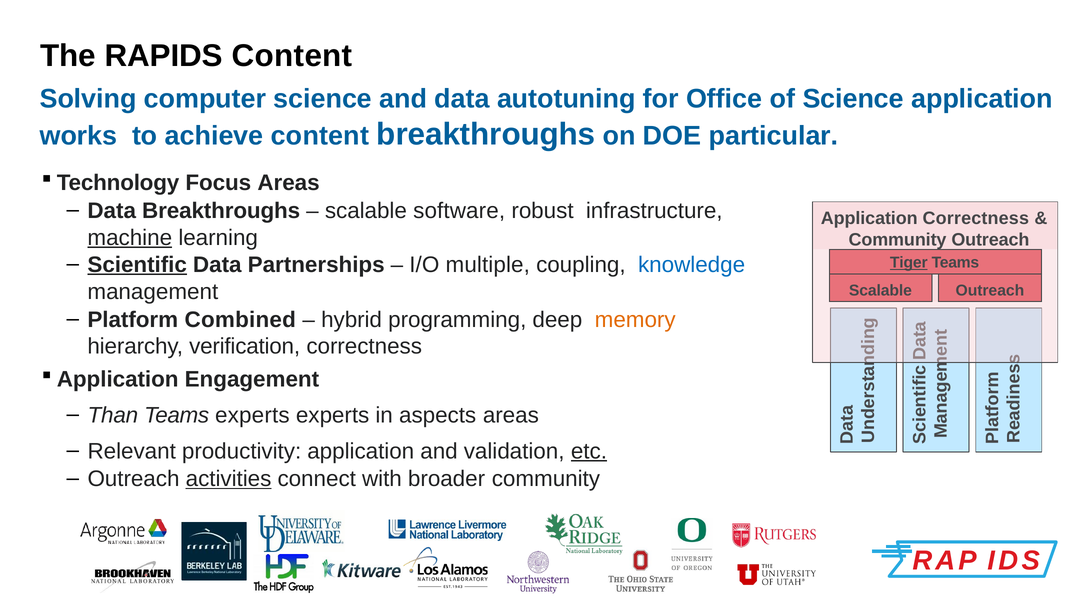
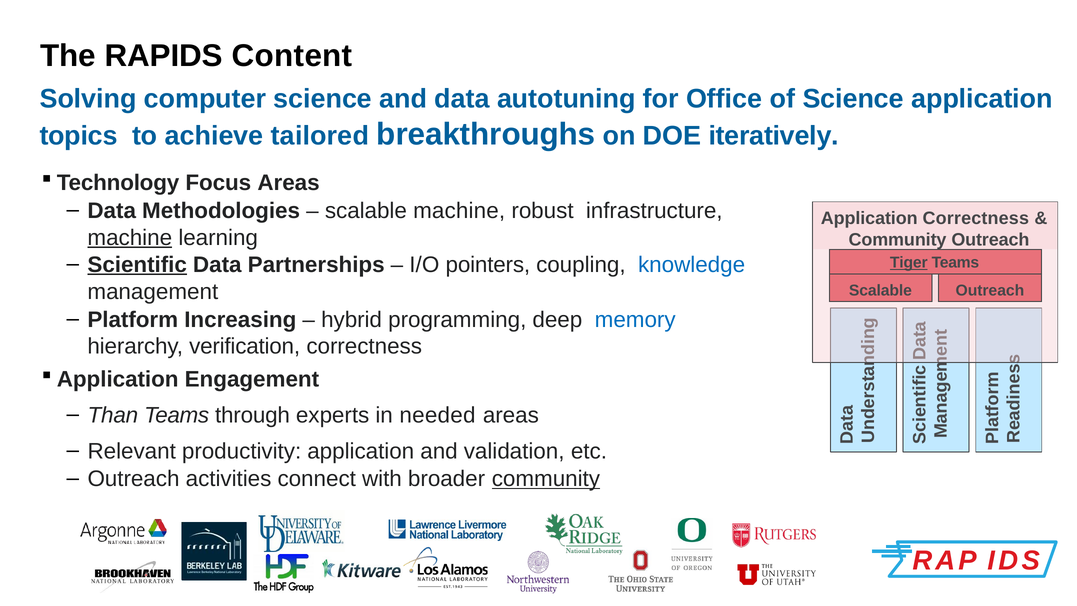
works: works -> topics (79, 136)
achieve content: content -> tailored (320, 136)
particular: particular -> iteratively (774, 136)
Data Breakthroughs: Breakthroughs -> Methodologies (221, 211)
scalable software: software -> machine (459, 211)
multiple: multiple -> pointers (488, 265)
Combined: Combined -> Increasing (240, 320)
memory colour: orange -> blue (635, 320)
Teams experts: experts -> through (253, 415)
aspects: aspects -> needed (437, 415)
etc underline: present -> none (589, 451)
activities underline: present -> none (229, 479)
community underline: none -> present (546, 479)
